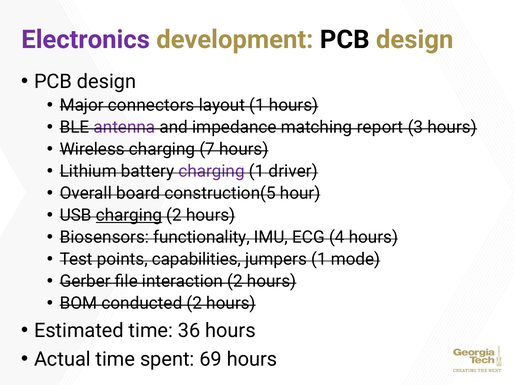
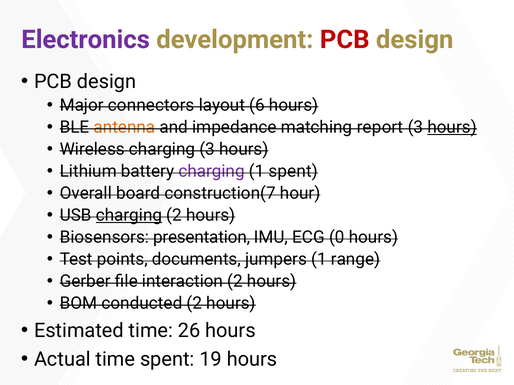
PCB colour: black -> red (345, 40)
layout 1: 1 -> 6 (257, 105)
antenna colour: purple -> orange (124, 127)
hours underline: none -> present (452, 127)
charging 7: 7 -> 3 (207, 149)
1 driver: driver -> spent (293, 171)
construction(5: construction(5 -> construction(7 (220, 193)
functionality: functionality -> presentation (202, 238)
4: 4 -> 0 (337, 238)
capabilities: capabilities -> documents (196, 260)
mode: mode -> range (356, 260)
36: 36 -> 26 (189, 331)
69: 69 -> 19 (211, 360)
